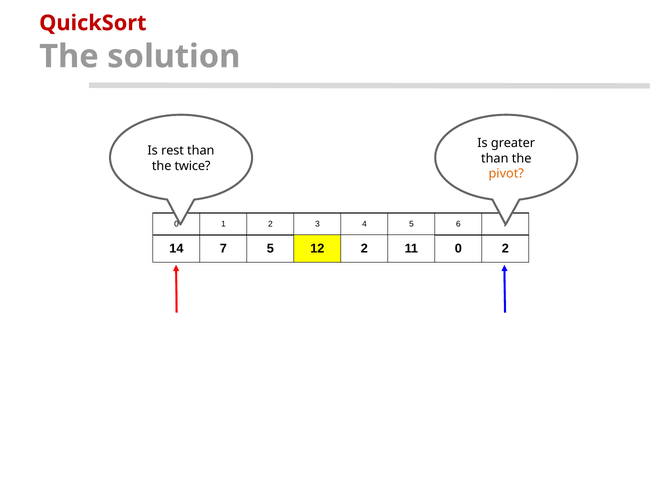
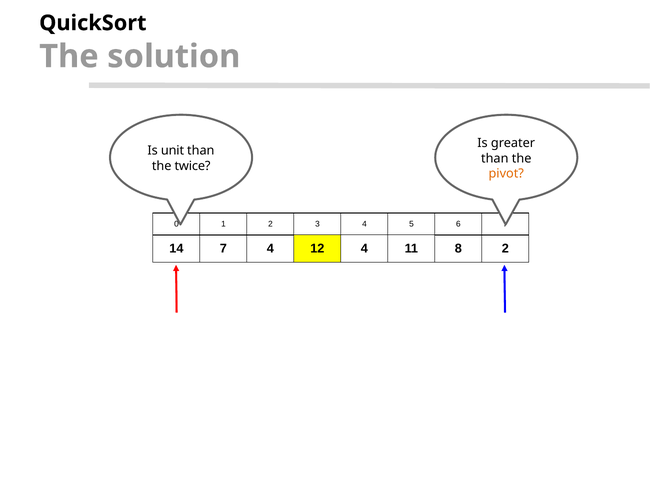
QuickSort colour: red -> black (93, 23)
rest: rest -> unit (173, 151)
7 5: 5 -> 4 (270, 249)
12 2: 2 -> 4 (364, 249)
11 0: 0 -> 8 (458, 249)
